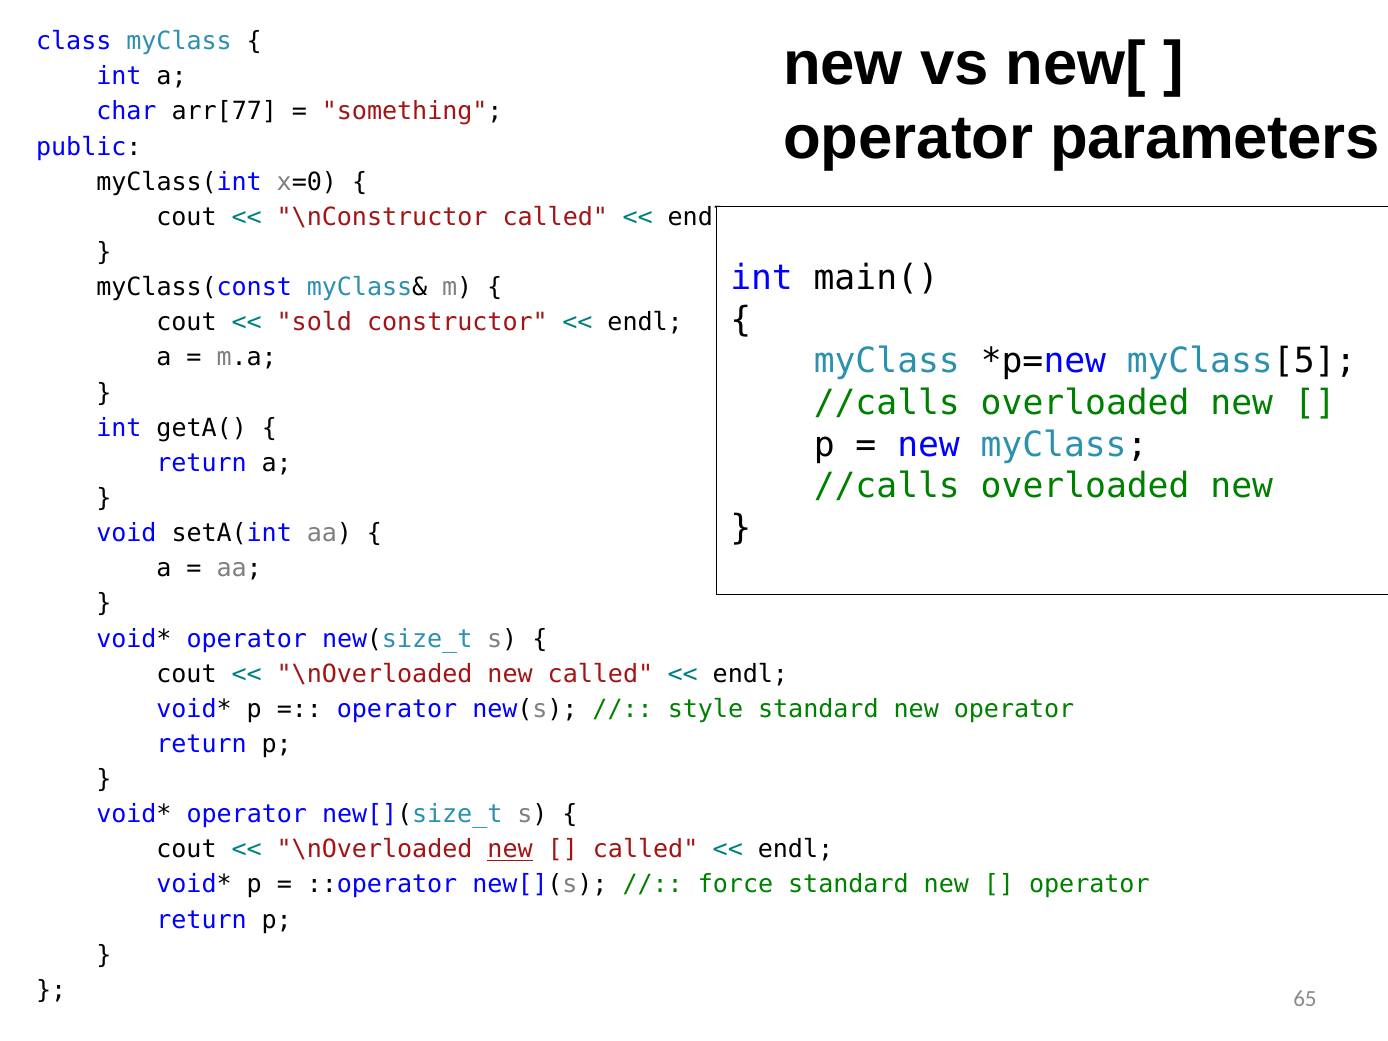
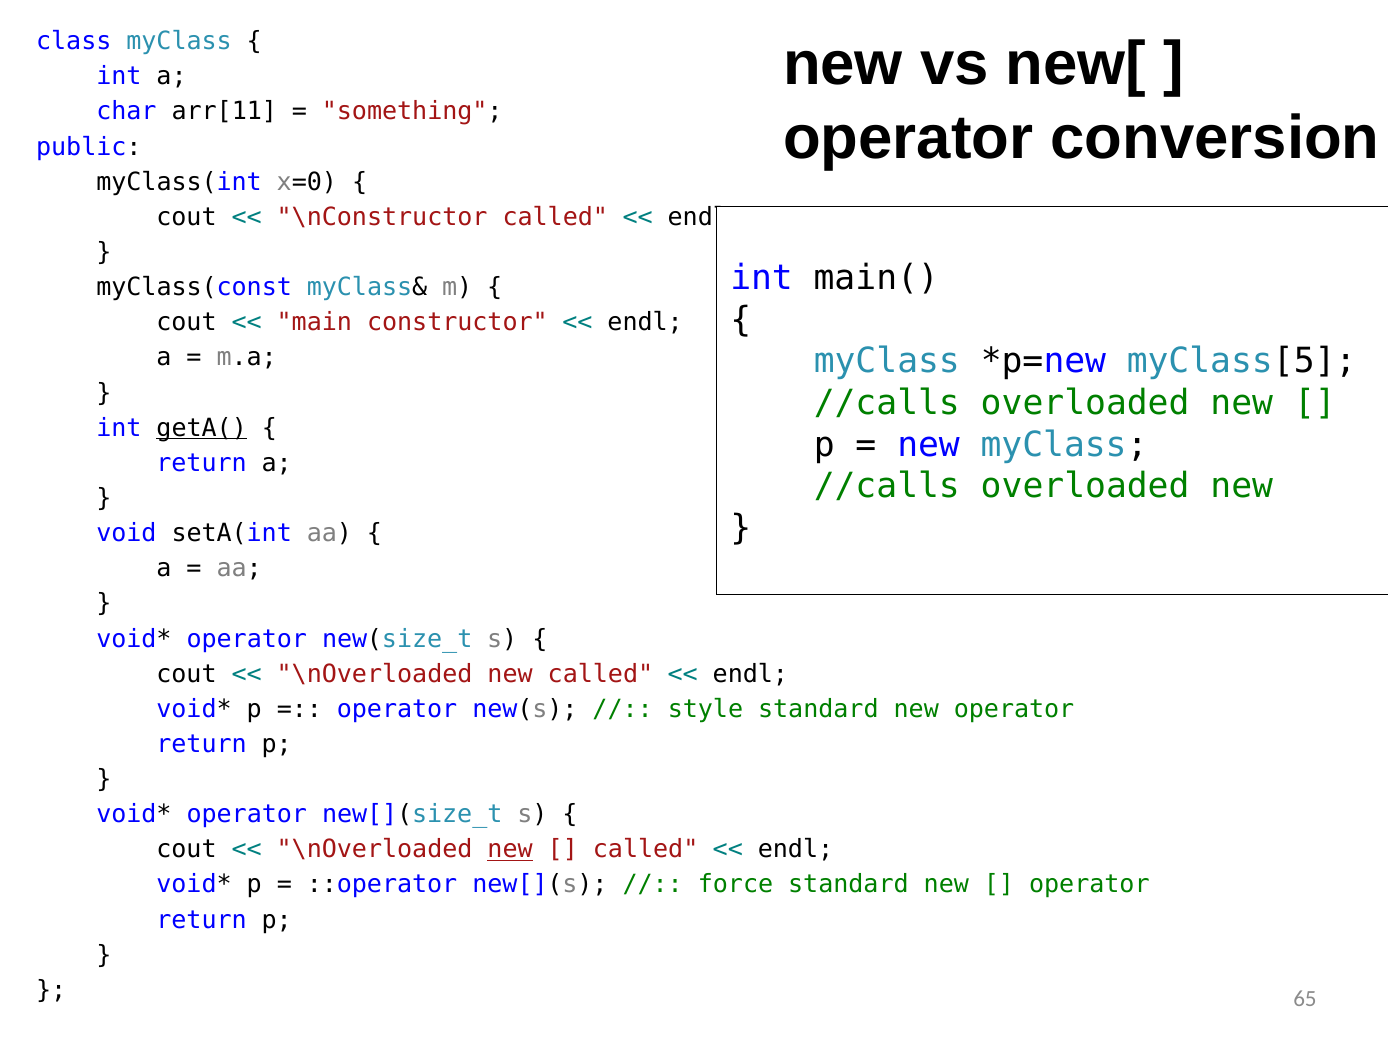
arr[77: arr[77 -> arr[11 (224, 112)
parameters: parameters -> conversion (1215, 138)
sold: sold -> main (314, 322)
getA( underline: none -> present (202, 428)
